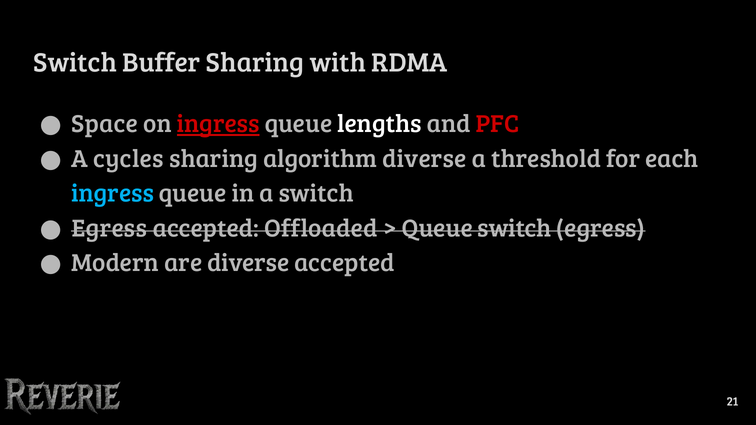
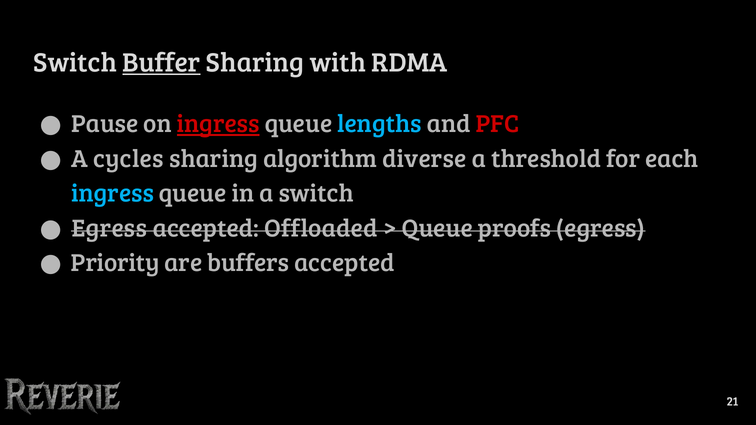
Buffer underline: none -> present (161, 63)
Space: Space -> Pause (105, 124)
lengths colour: white -> light blue (379, 124)
Queue switch: switch -> proofs (514, 229)
Modern: Modern -> Priority (115, 263)
are diverse: diverse -> buffers (248, 263)
